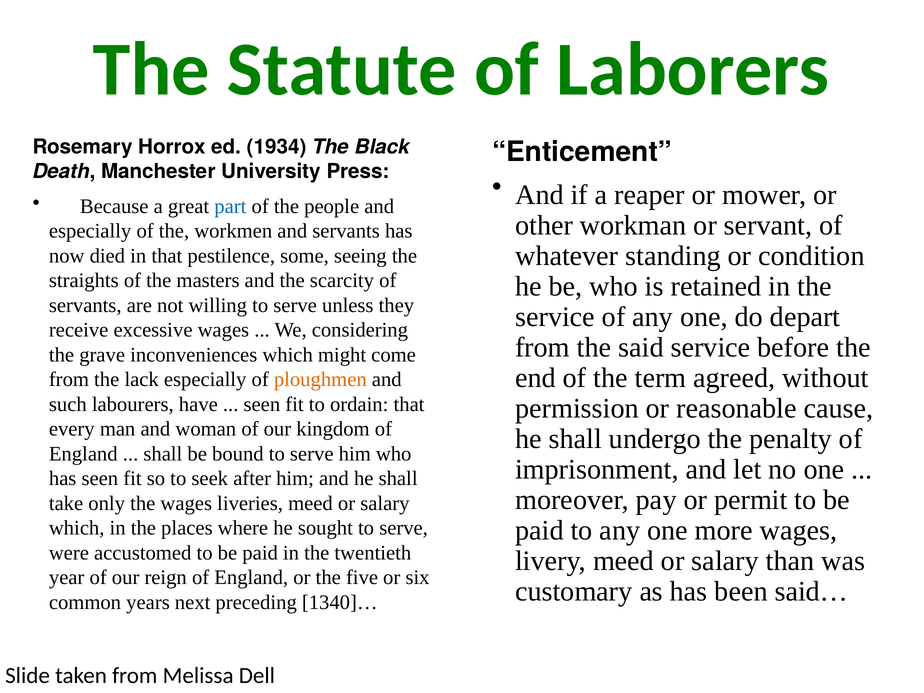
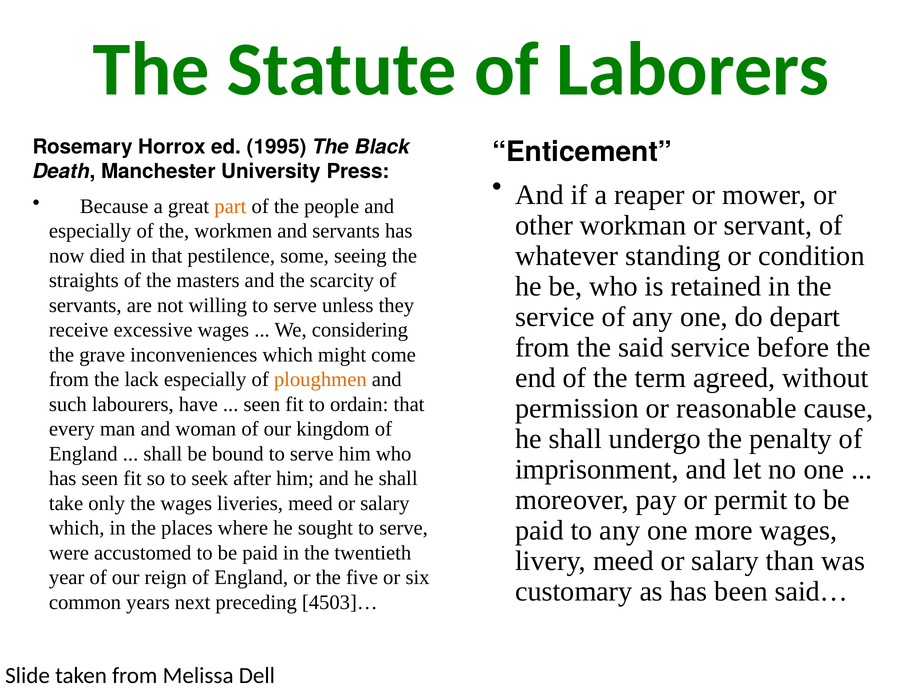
1934: 1934 -> 1995 (277, 147)
part colour: blue -> orange (230, 206)
1340]…: 1340]… -> 4503]… (340, 602)
